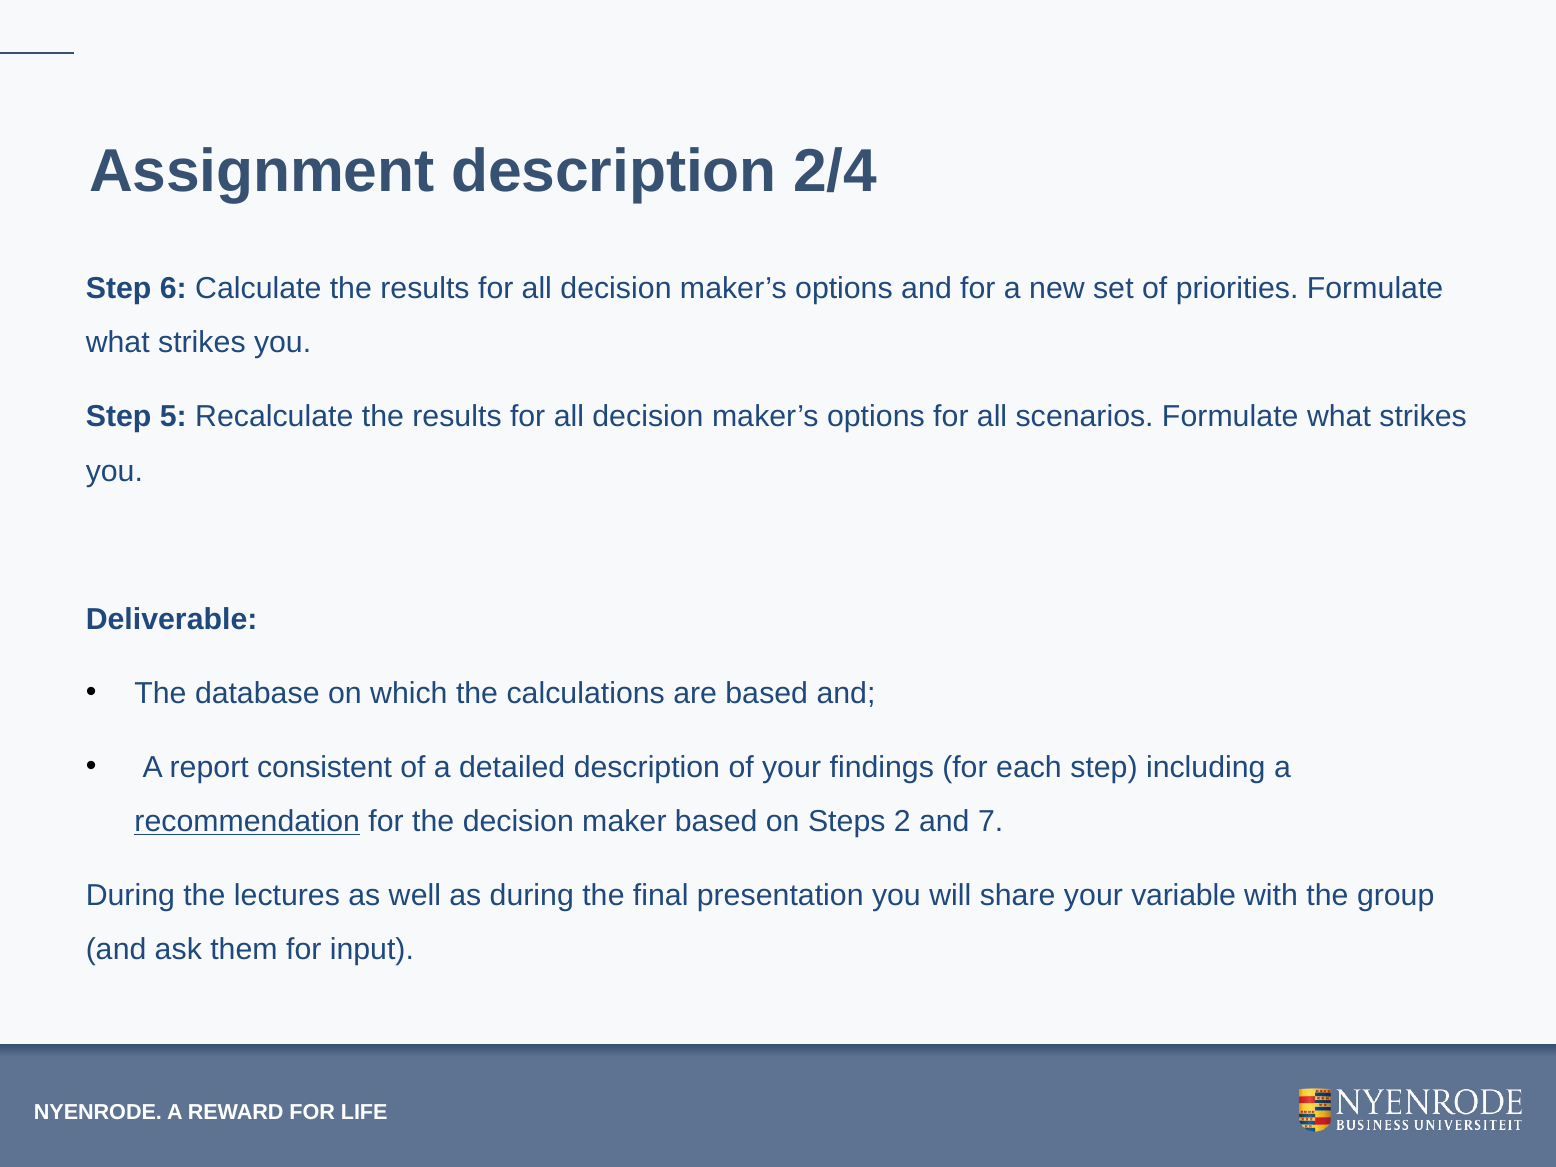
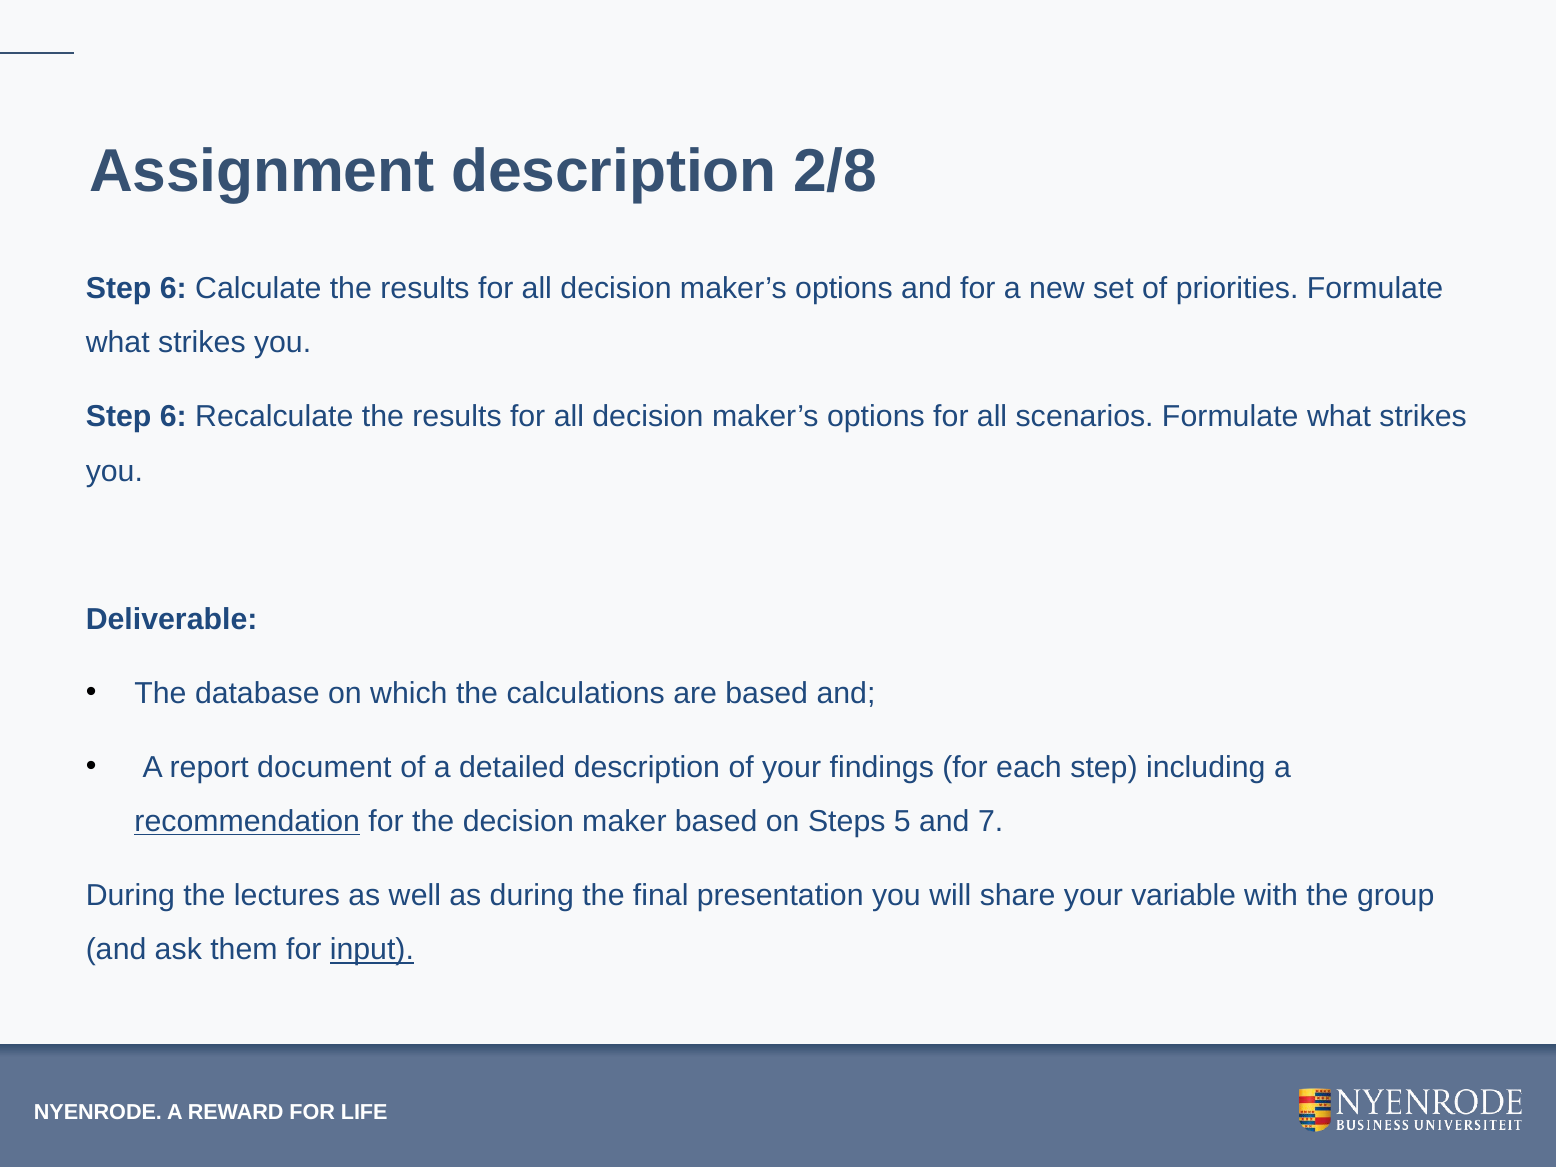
2/4: 2/4 -> 2/8 (835, 172)
5: 5 -> 6 (173, 417)
consistent: consistent -> document (324, 767)
2: 2 -> 5 (902, 822)
input underline: none -> present (372, 950)
